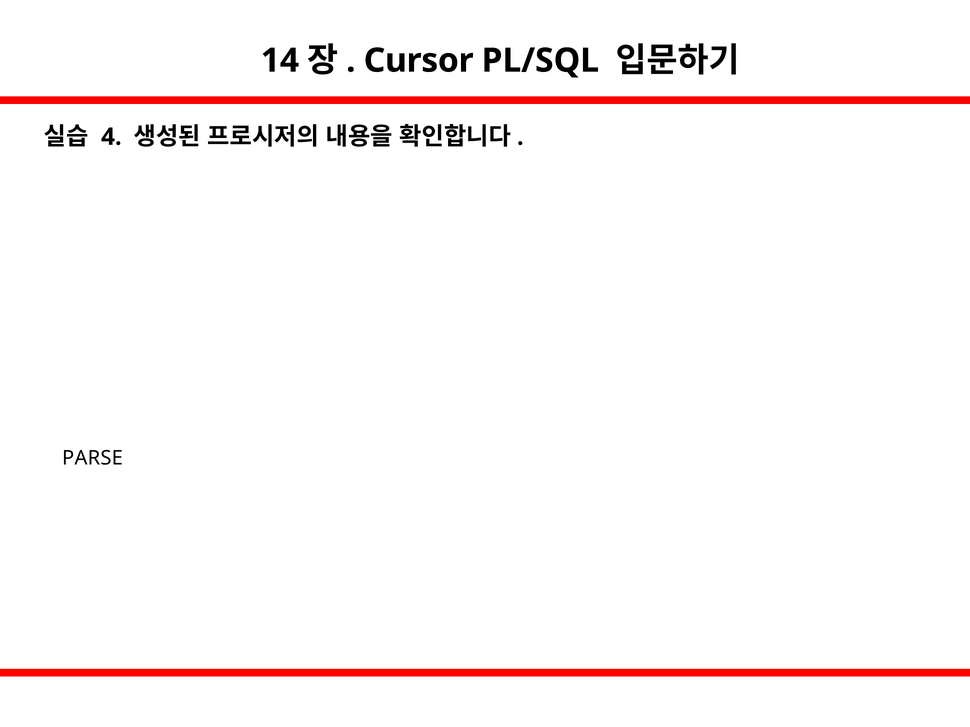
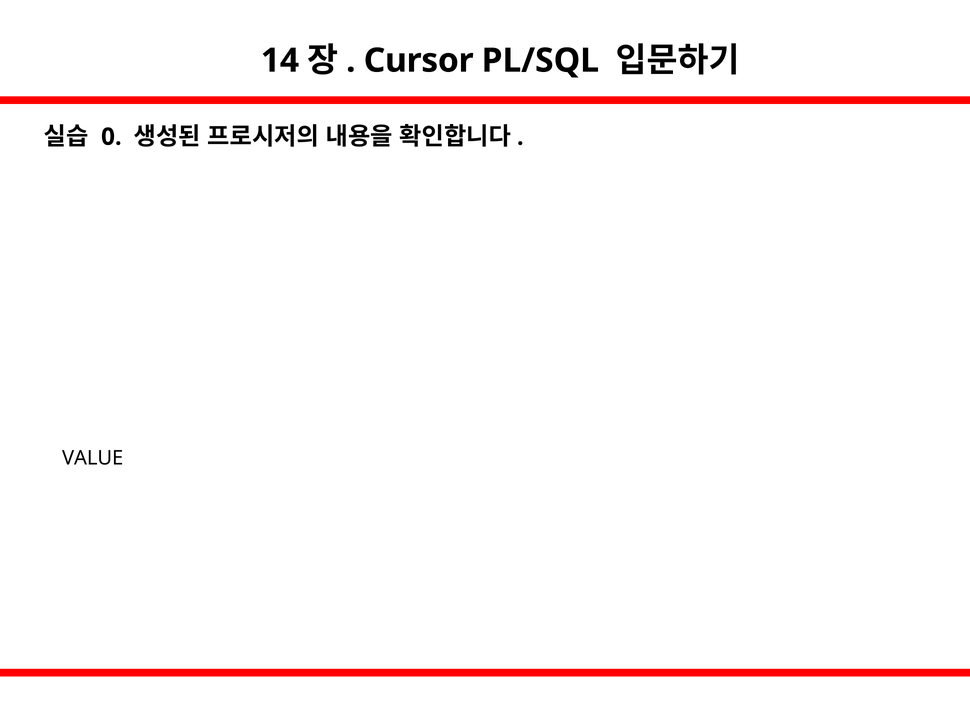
4: 4 -> 0 (111, 137)
PARSE: PARSE -> VALUE (93, 458)
